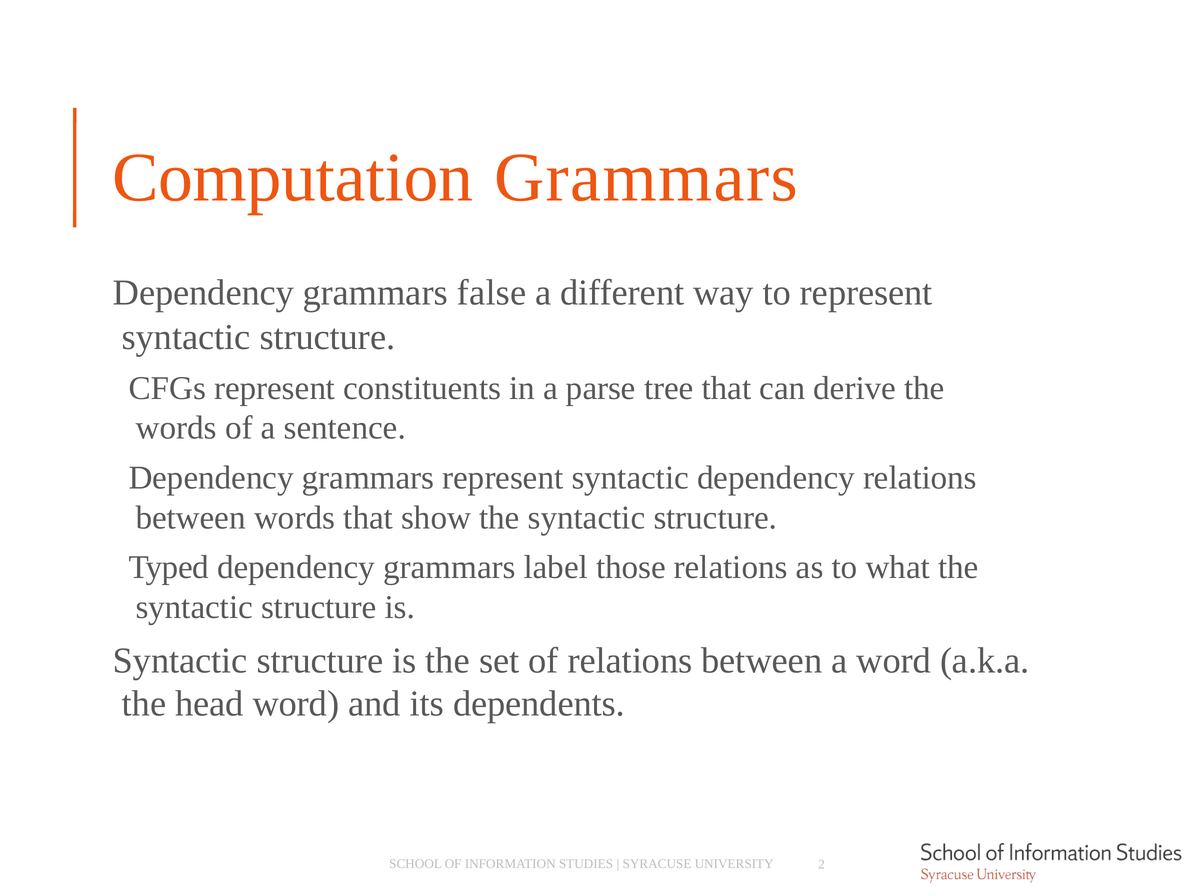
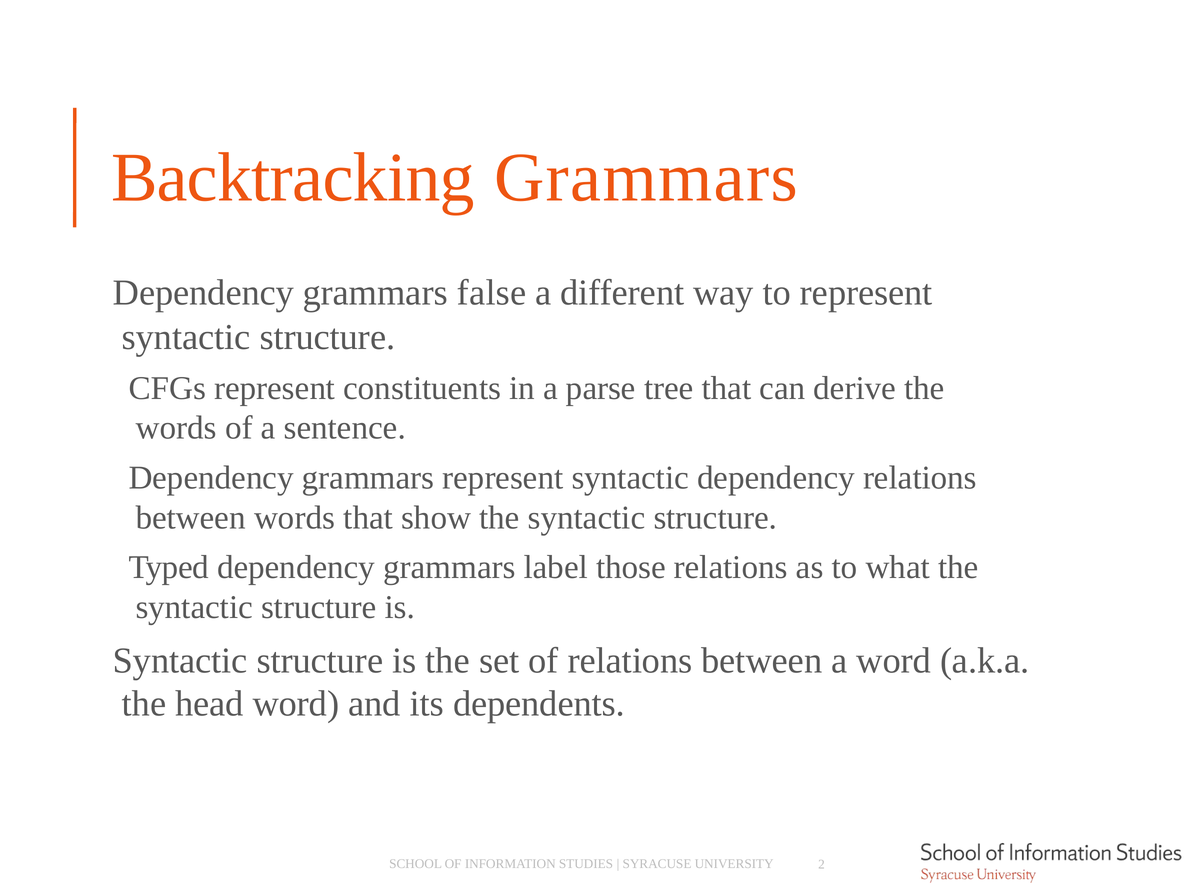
Computation: Computation -> Backtracking (293, 178)
